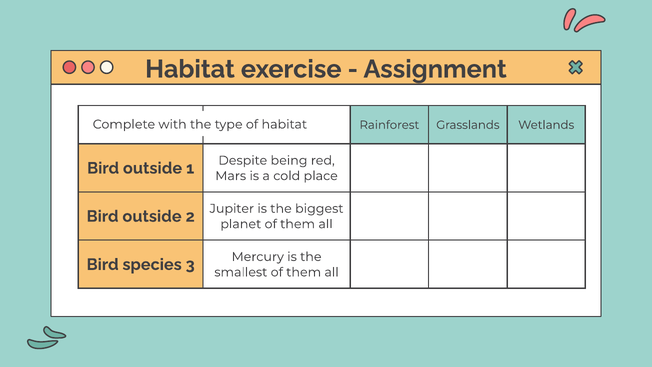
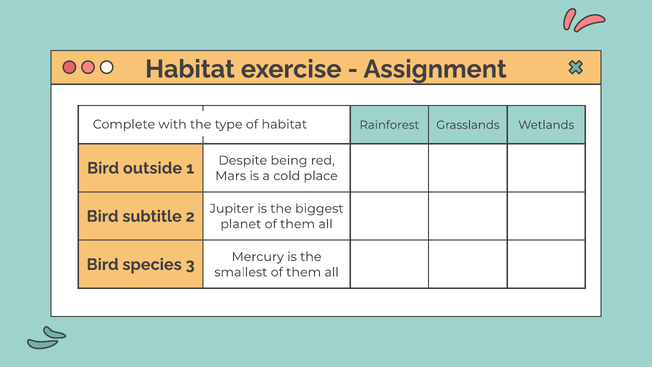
outside: outside -> subtitle (152, 216)
